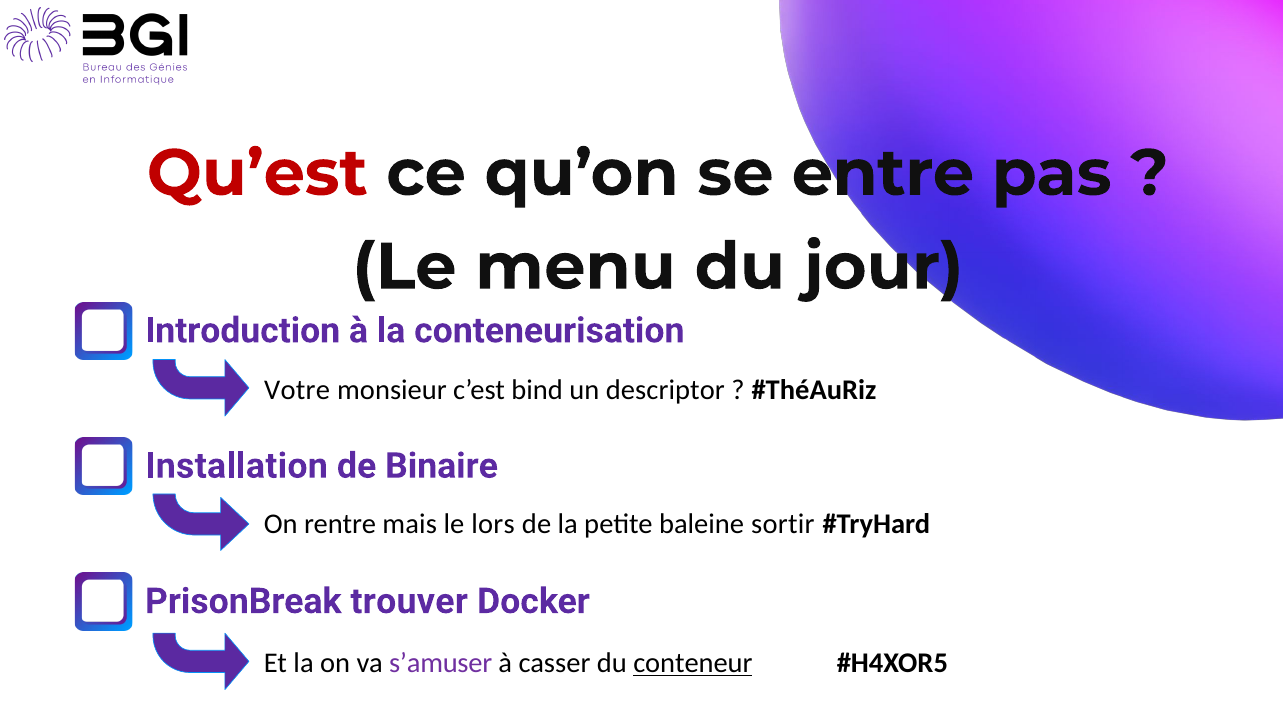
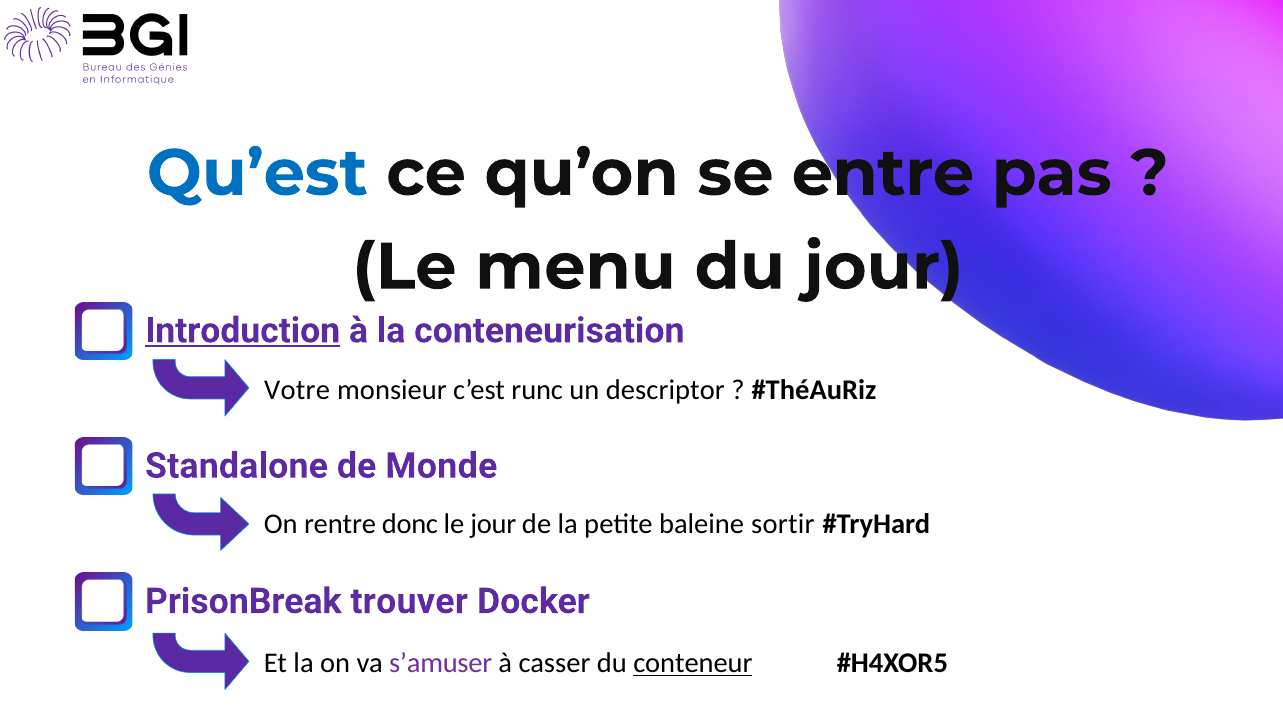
Qu’est colour: red -> blue (257, 174)
Introduction underline: none -> present (243, 331)
bind: bind -> runc (537, 390)
Installation: Installation -> Standalone (236, 466)
Binaire: Binaire -> Monde (441, 466)
mais: mais -> donc (410, 525)
le lors: lors -> jour (493, 525)
